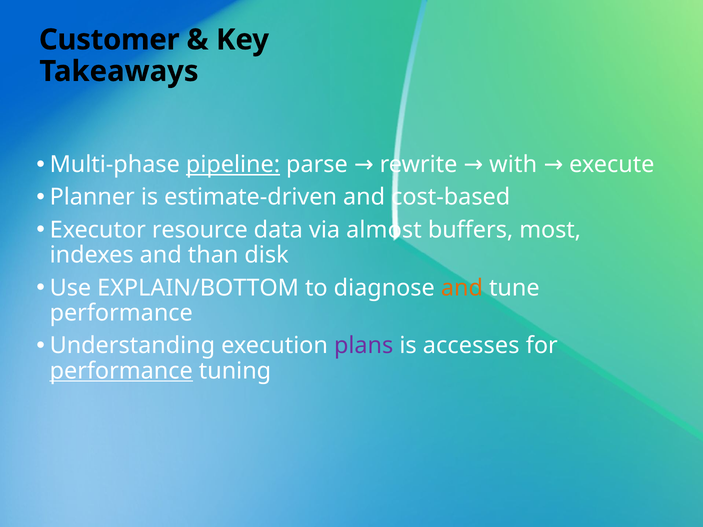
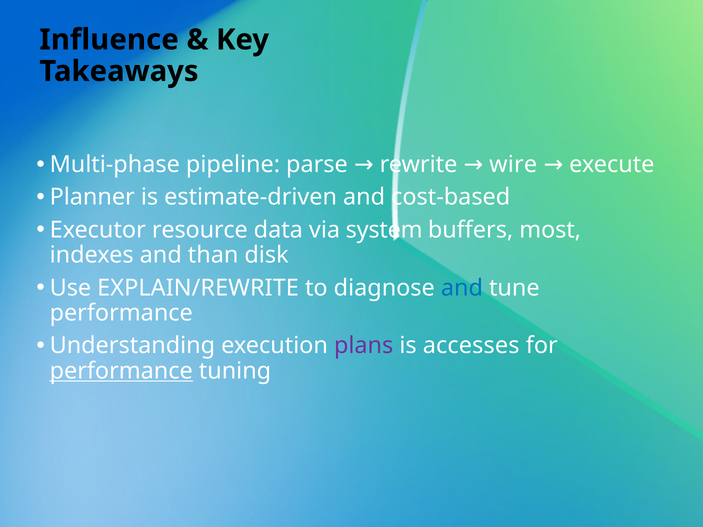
Customer: Customer -> Influence (109, 40)
pipeline underline: present -> none (233, 165)
with: with -> wire (513, 165)
almost: almost -> system (384, 230)
EXPLAIN/BOTTOM: EXPLAIN/BOTTOM -> EXPLAIN/REWRITE (198, 288)
and colour: orange -> blue (462, 288)
